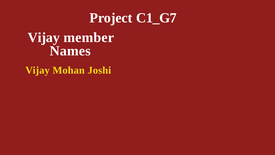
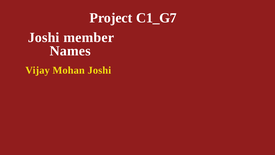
Vijay: Vijay -> Joshi (44, 37)
